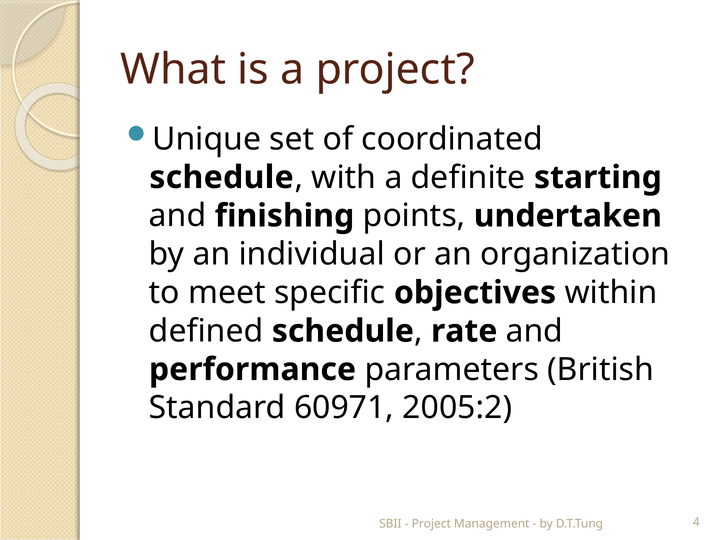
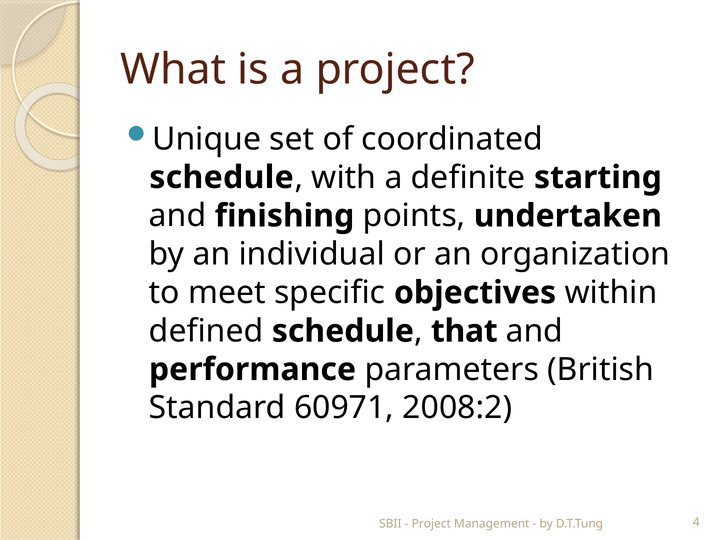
rate: rate -> that (464, 331)
2005:2: 2005:2 -> 2008:2 (457, 408)
